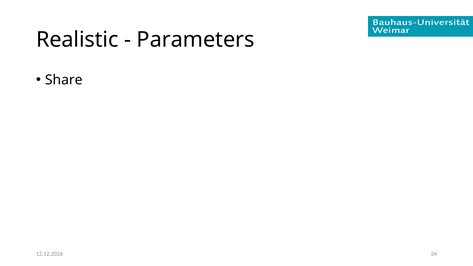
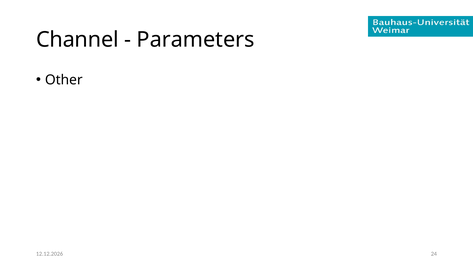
Realistic: Realistic -> Channel (77, 40)
Share: Share -> Other (64, 80)
